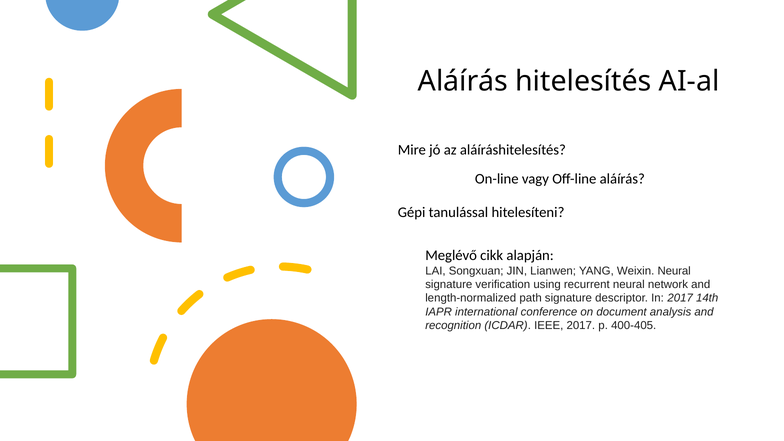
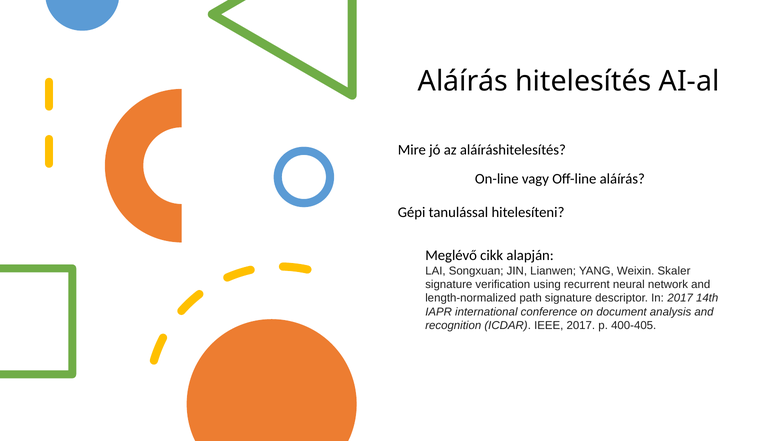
Weixin Neural: Neural -> Skaler (674, 271)
